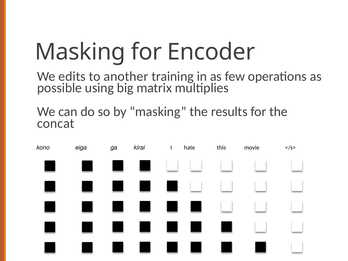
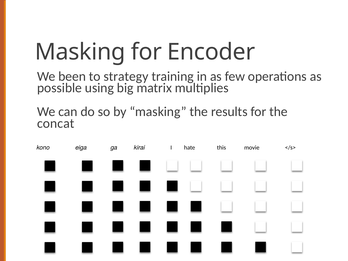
edits: edits -> been (72, 76)
another: another -> strategy (126, 76)
